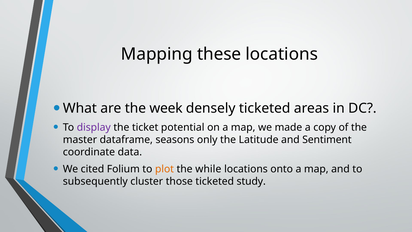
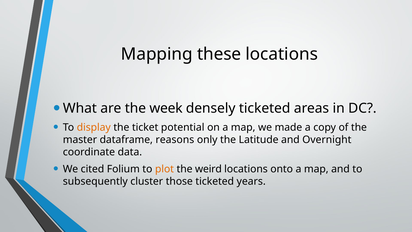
display colour: purple -> orange (94, 127)
seasons: seasons -> reasons (175, 140)
Sentiment: Sentiment -> Overnight (327, 140)
while: while -> weird (208, 169)
study: study -> years (251, 181)
